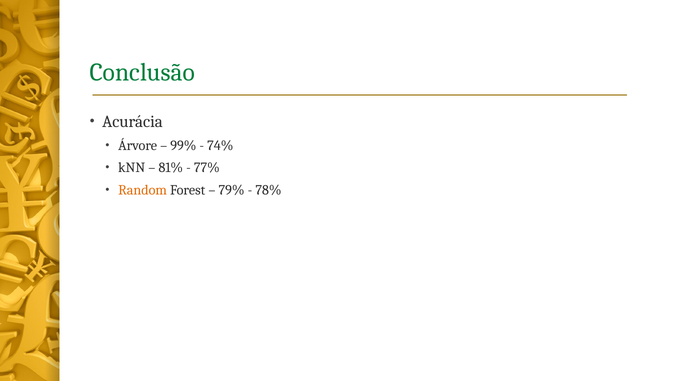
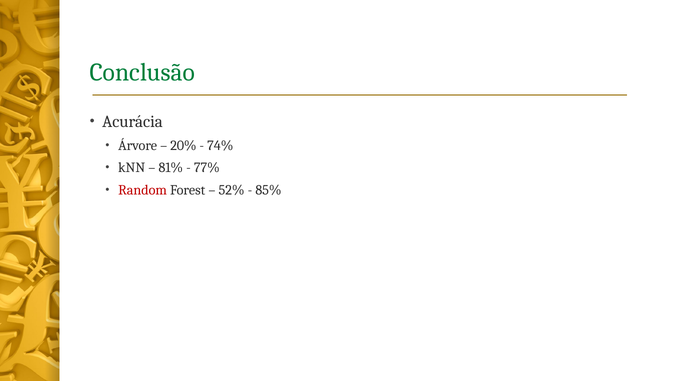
99%: 99% -> 20% (183, 146)
Random colour: orange -> red (143, 190)
79%: 79% -> 52% (232, 190)
78%: 78% -> 85% (268, 190)
